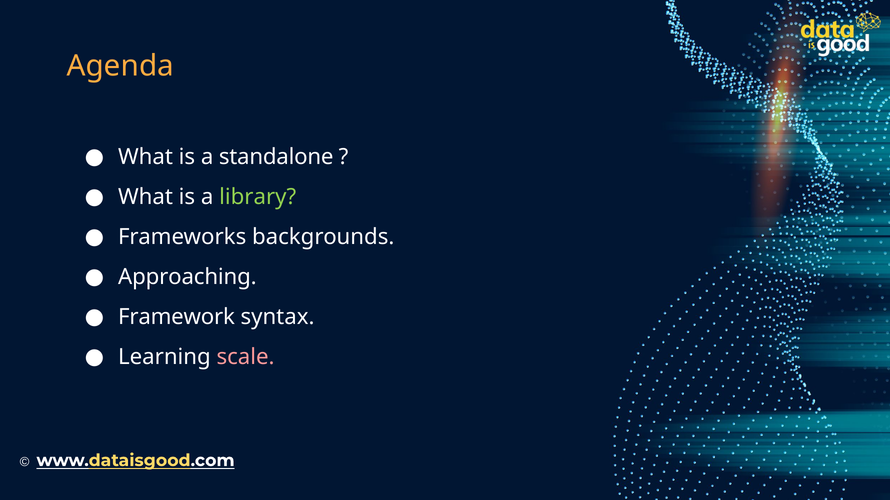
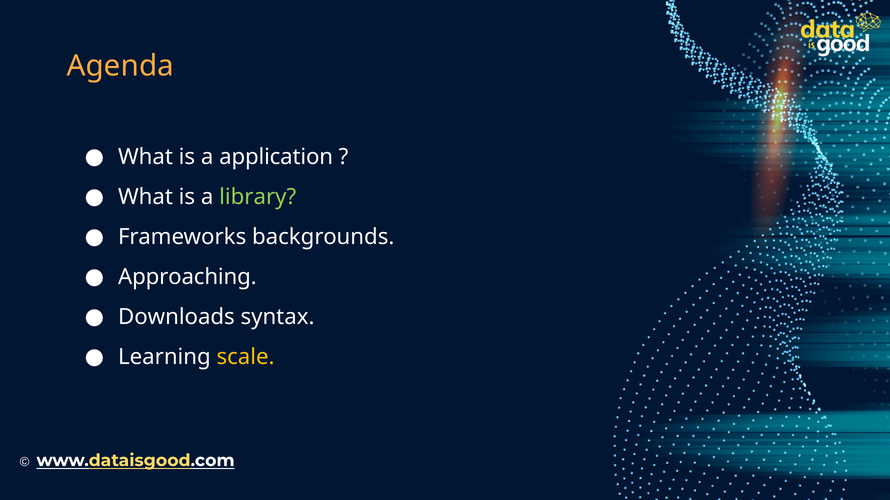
standalone: standalone -> application (276, 157)
Framework: Framework -> Downloads (176, 317)
scale colour: pink -> yellow (246, 357)
